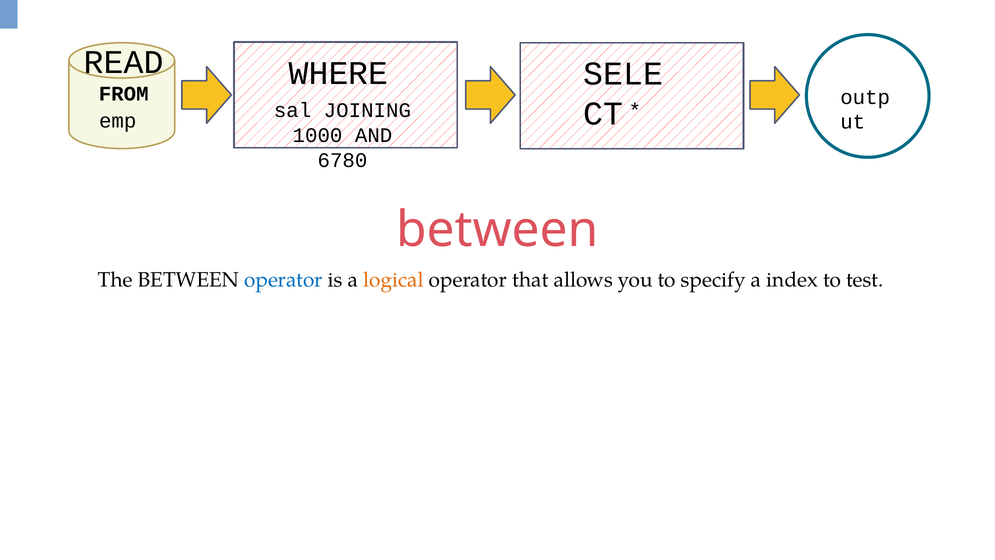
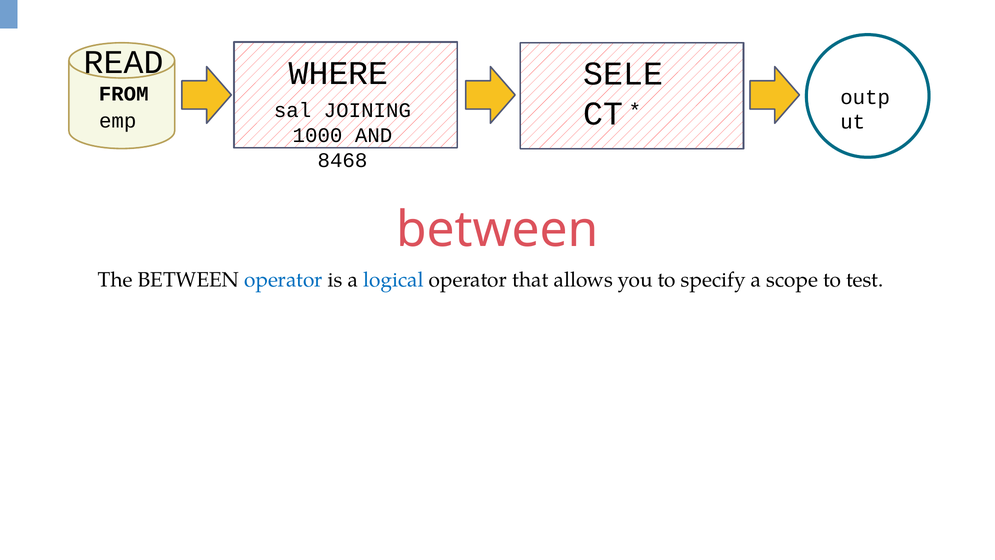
6780: 6780 -> 8468 (342, 160)
logical colour: orange -> blue (393, 280)
index: index -> scope (792, 280)
